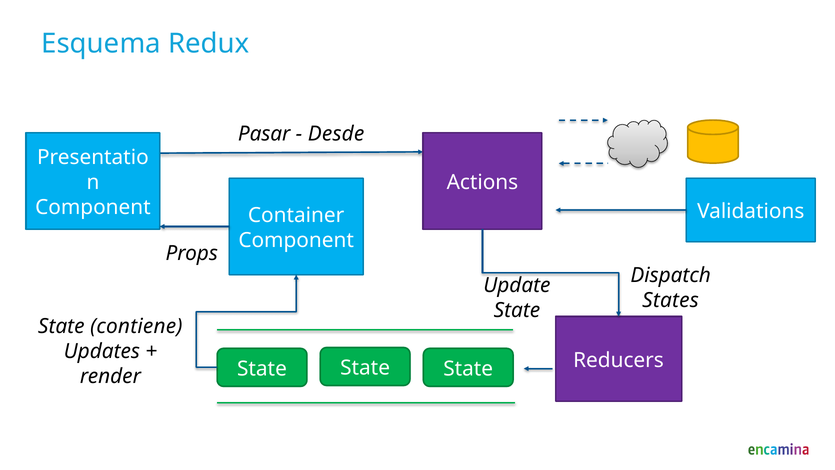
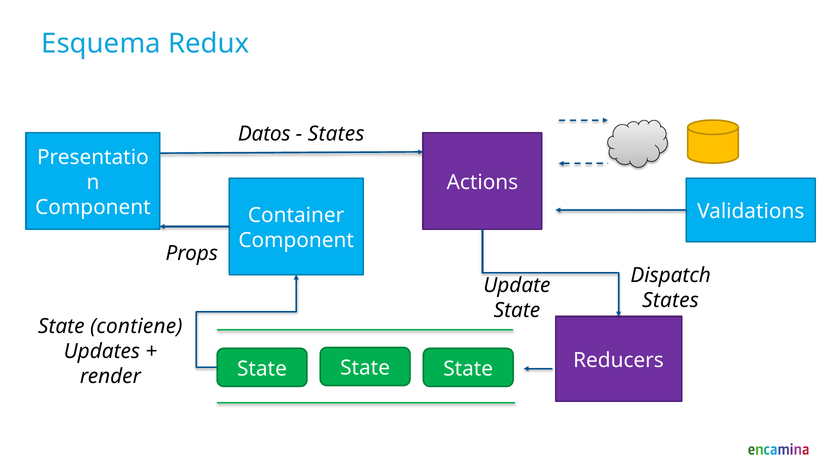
Pasar: Pasar -> Datos (264, 134)
Desde: Desde -> States (336, 134)
